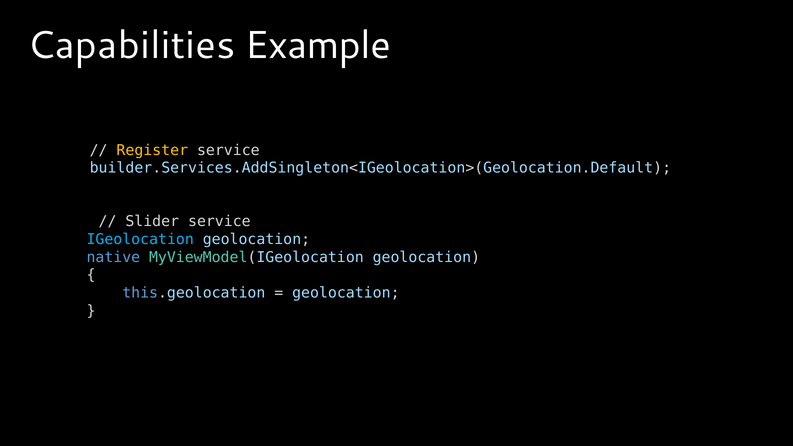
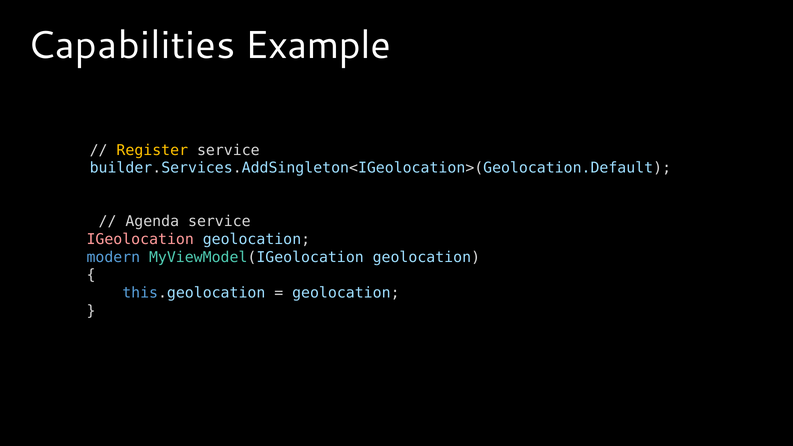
Slider: Slider -> Agenda (152, 222)
IGeolocation colour: light blue -> pink (140, 239)
native: native -> modern (113, 257)
